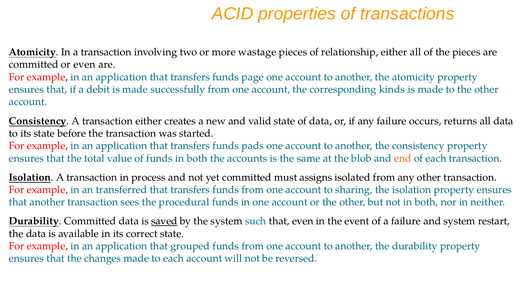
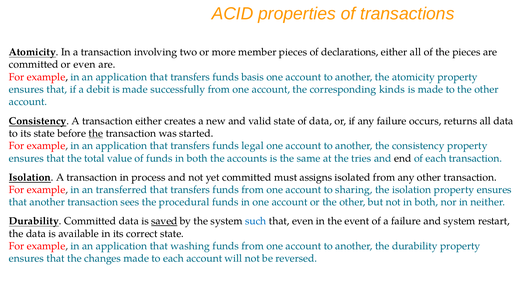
wastage: wastage -> member (257, 52)
relationship: relationship -> declarations (350, 52)
page: page -> basis (253, 77)
the underline: none -> present (96, 133)
pads: pads -> legal (253, 146)
blob: blob -> tries (361, 158)
end colour: orange -> black (403, 158)
grouped: grouped -> washing (190, 246)
